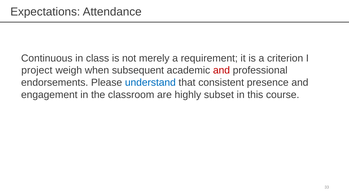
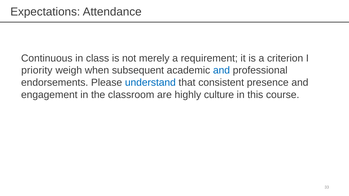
project: project -> priority (37, 70)
and colour: red -> blue (221, 70)
subset: subset -> culture (219, 95)
